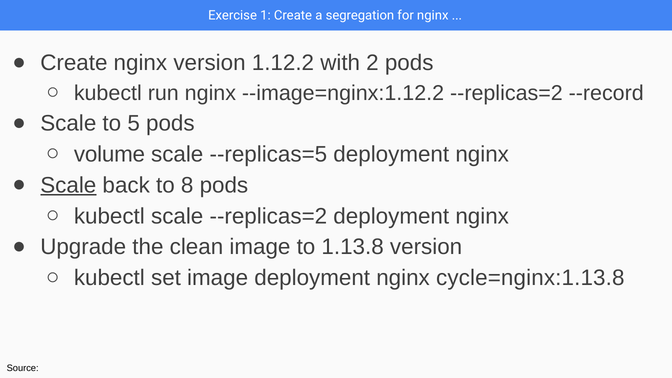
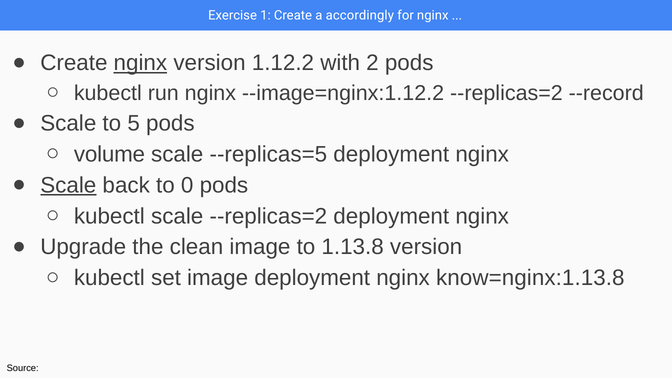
segregation: segregation -> accordingly (360, 15)
nginx underline: none -> present (140, 63)
8: 8 -> 0 (187, 185)
cycle=nginx:1.13.8: cycle=nginx:1.13.8 -> know=nginx:1.13.8 (530, 278)
